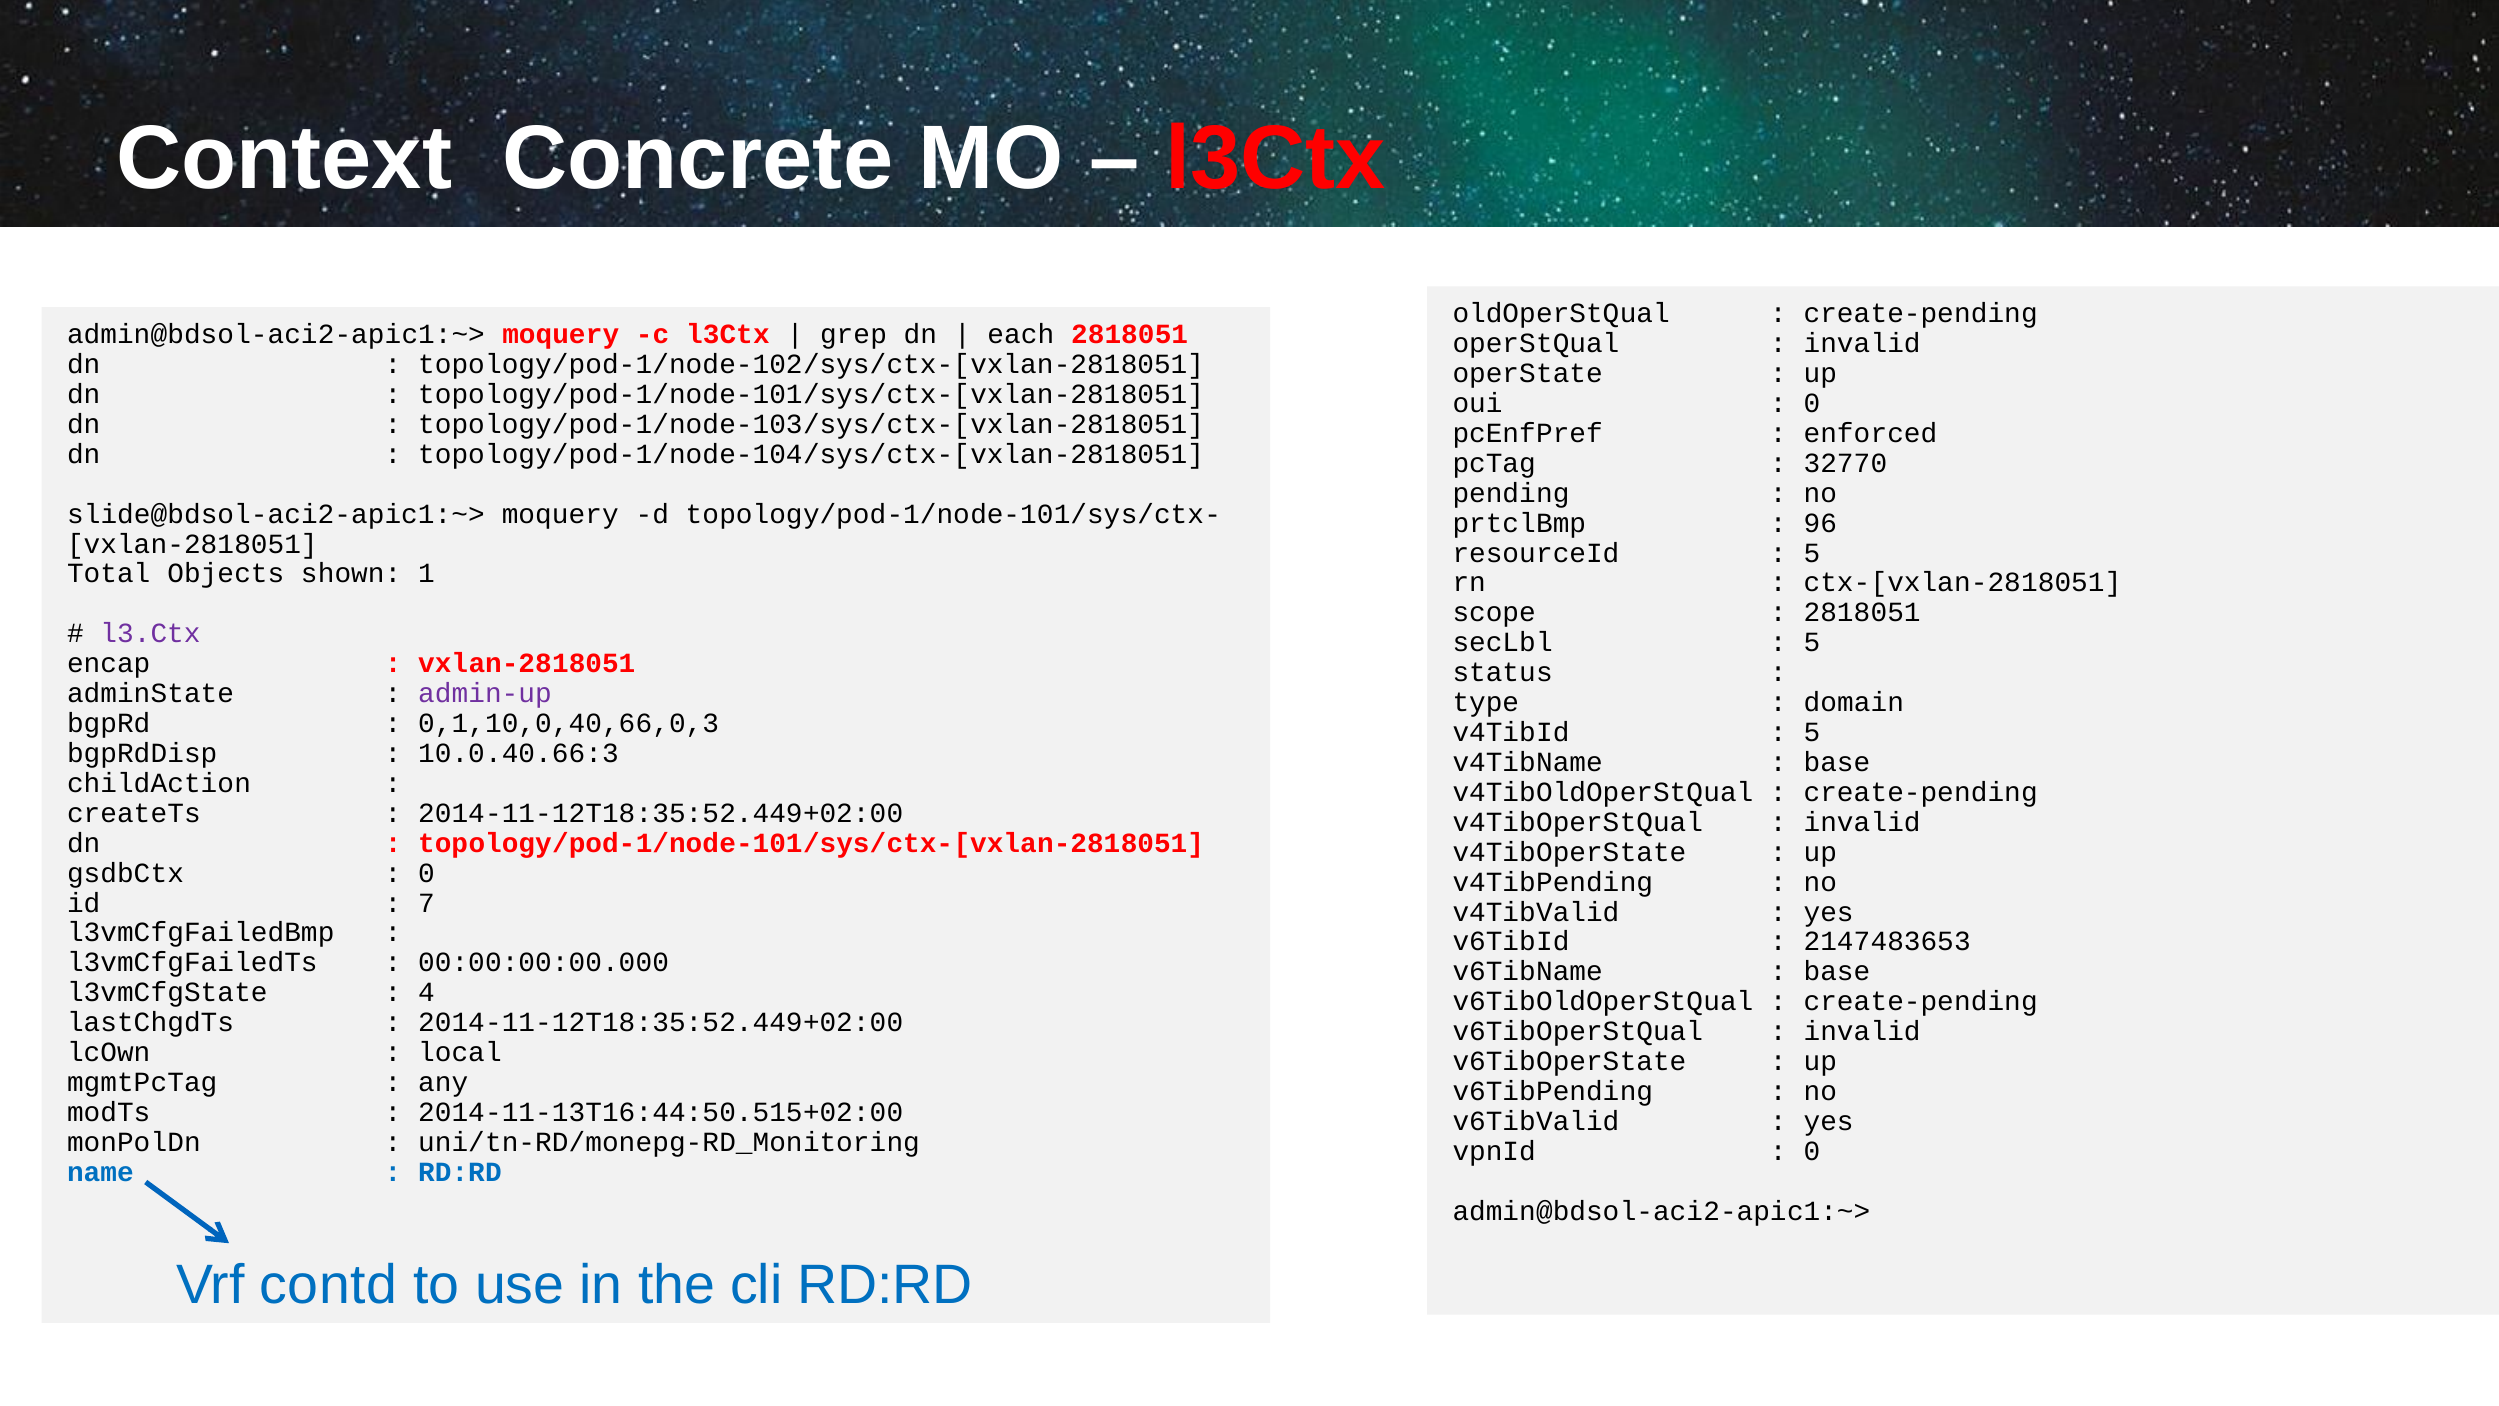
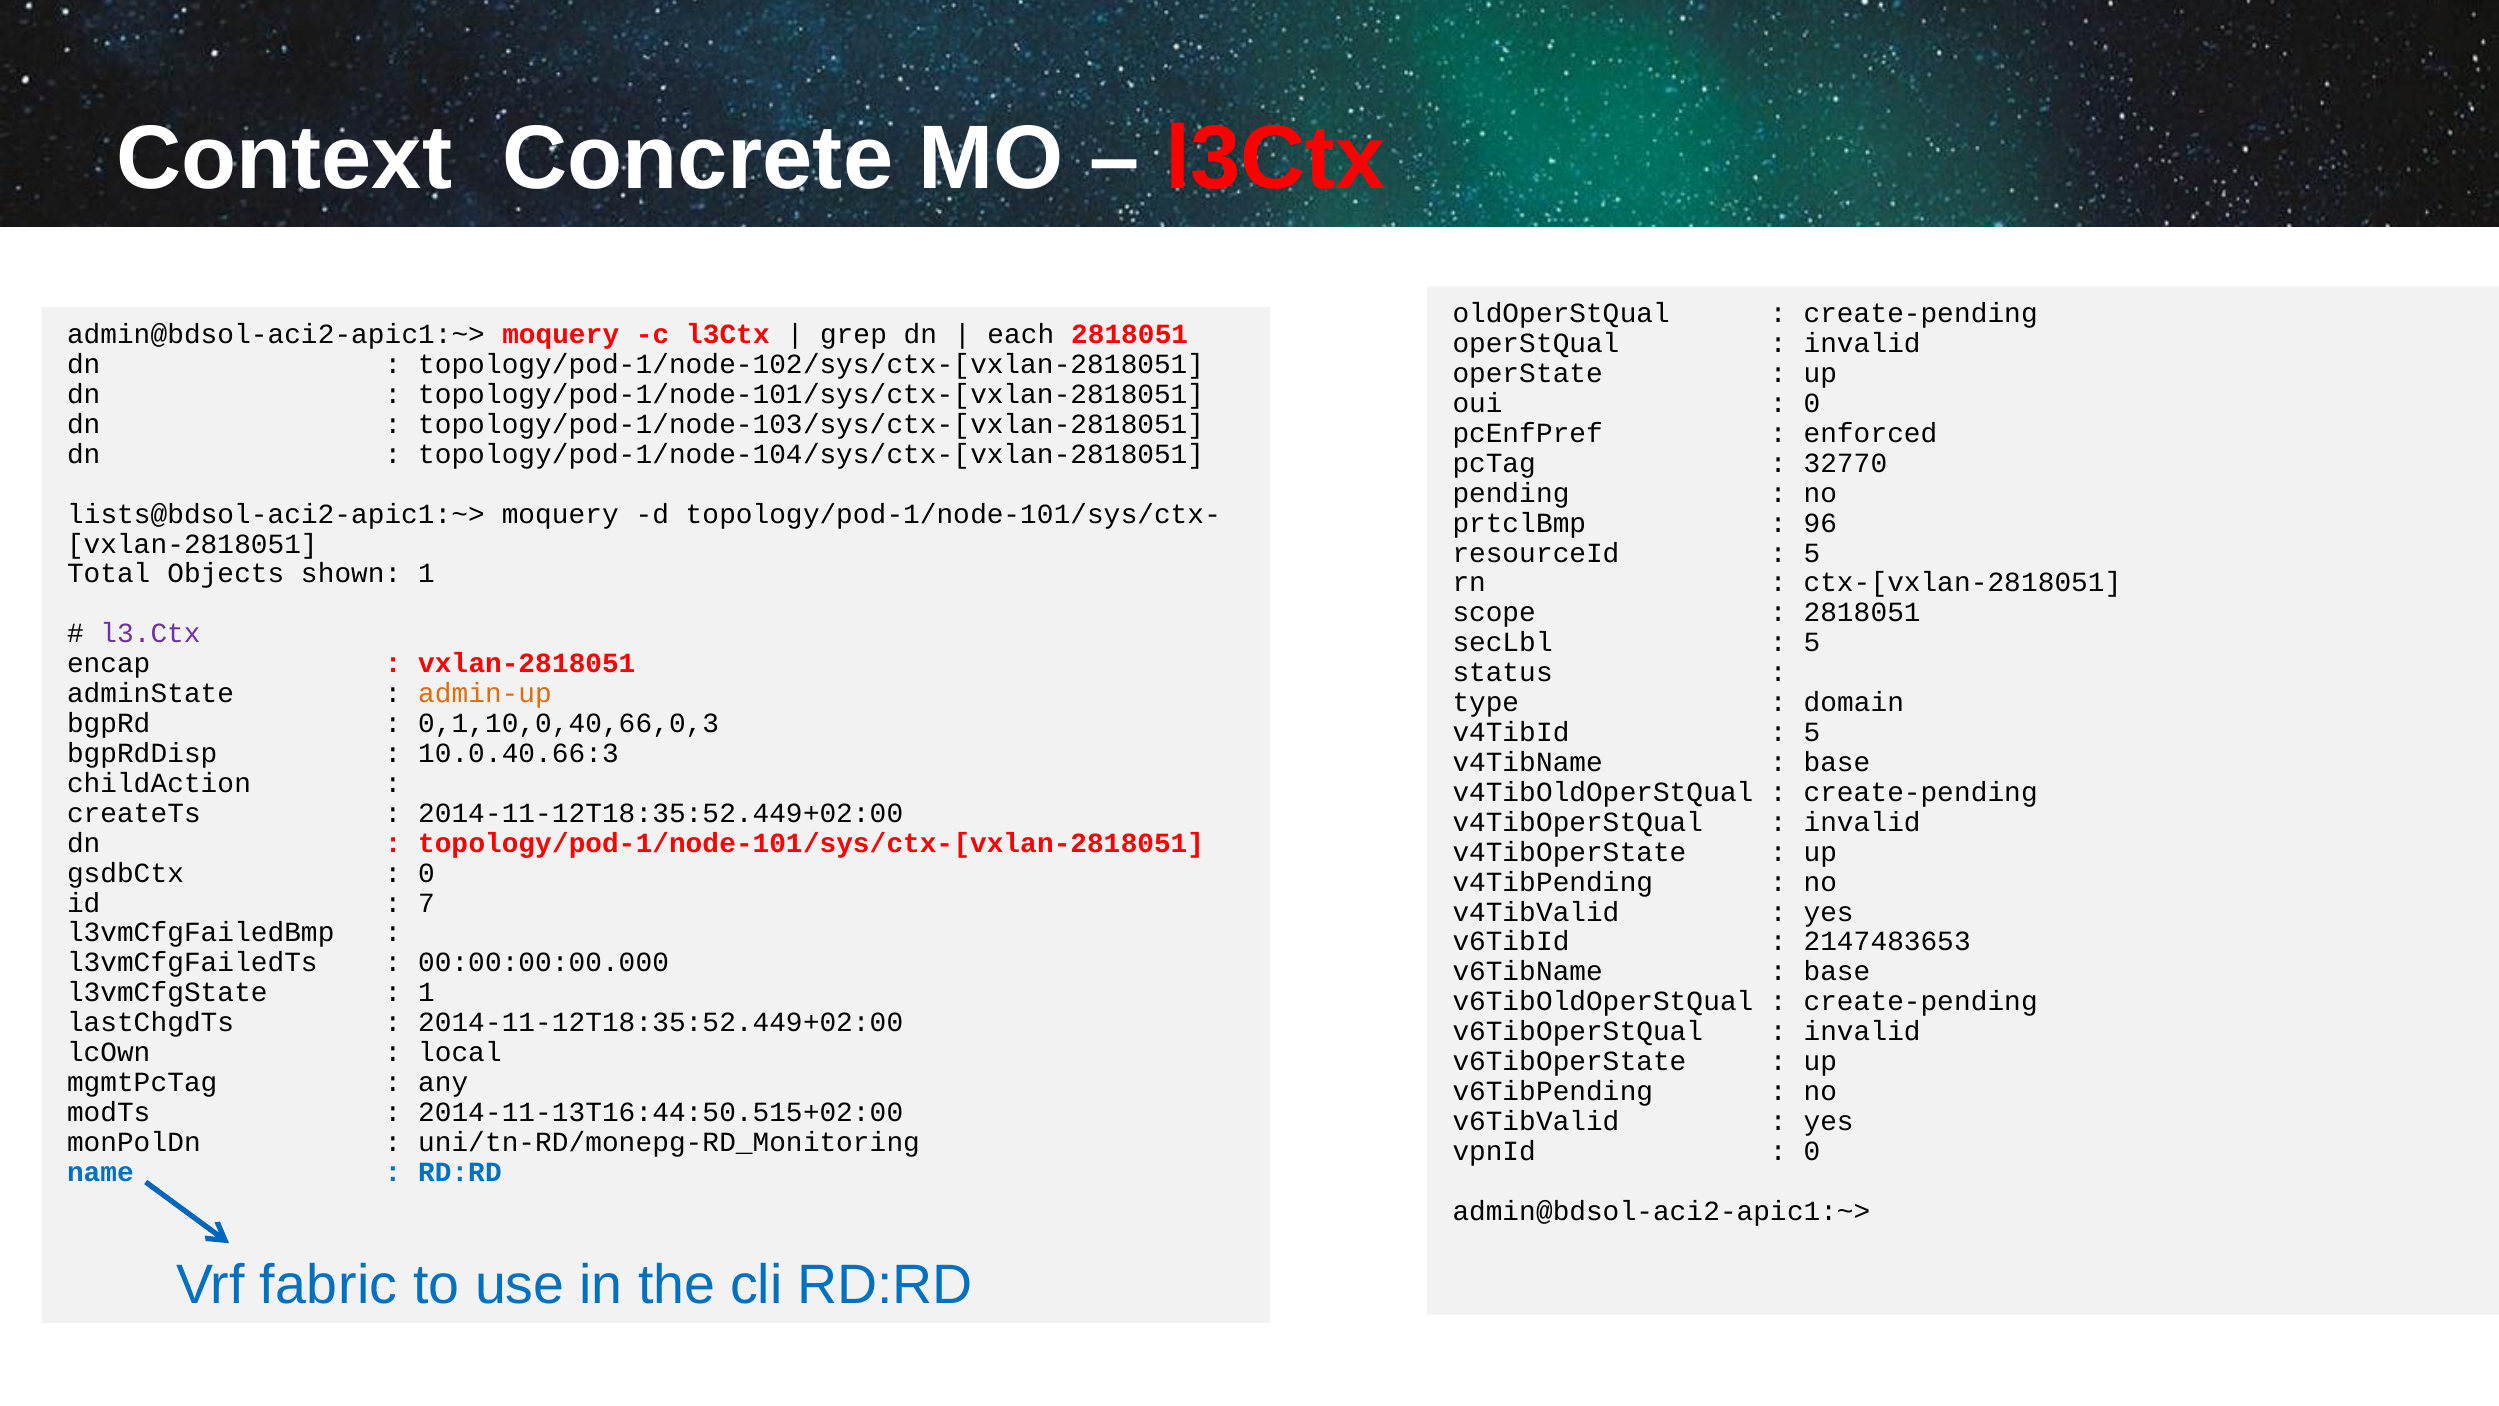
slide@bdsol-aci2-apic1:~>: slide@bdsol-aci2-apic1:~> -> lists@bdsol-aci2-apic1:~> (276, 514)
admin-up colour: purple -> orange (485, 693)
4: 4 -> 1 (427, 992)
contd: contd -> fabric (329, 1285)
